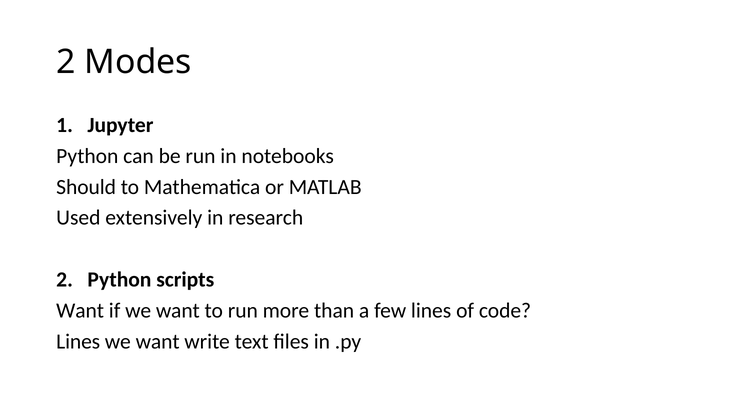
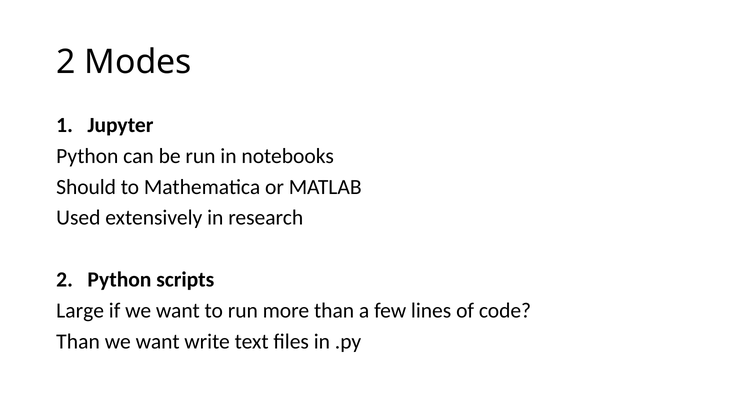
Want: Want -> Large (80, 310)
Lines: Lines -> Than (78, 341)
